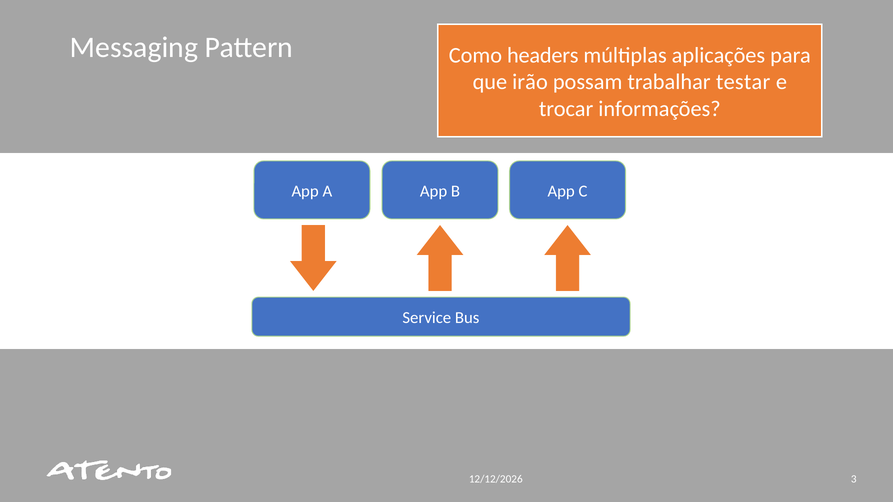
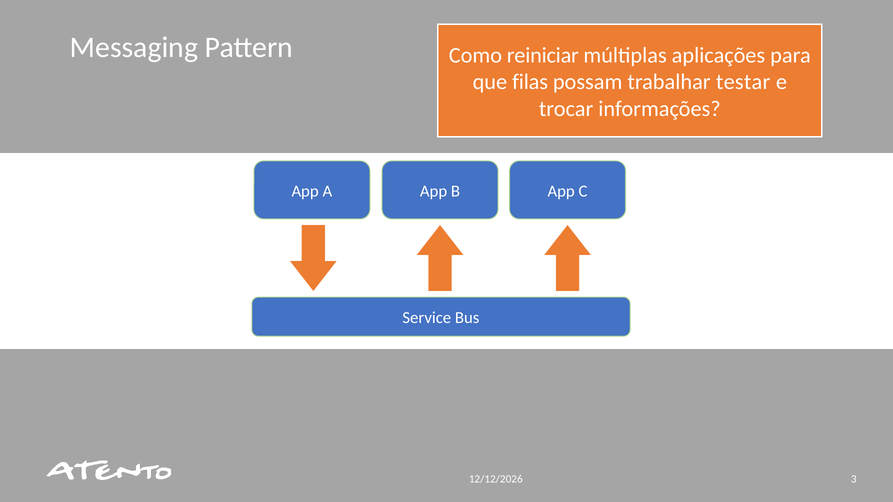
headers: headers -> reiniciar (543, 55)
irão: irão -> filas (530, 82)
